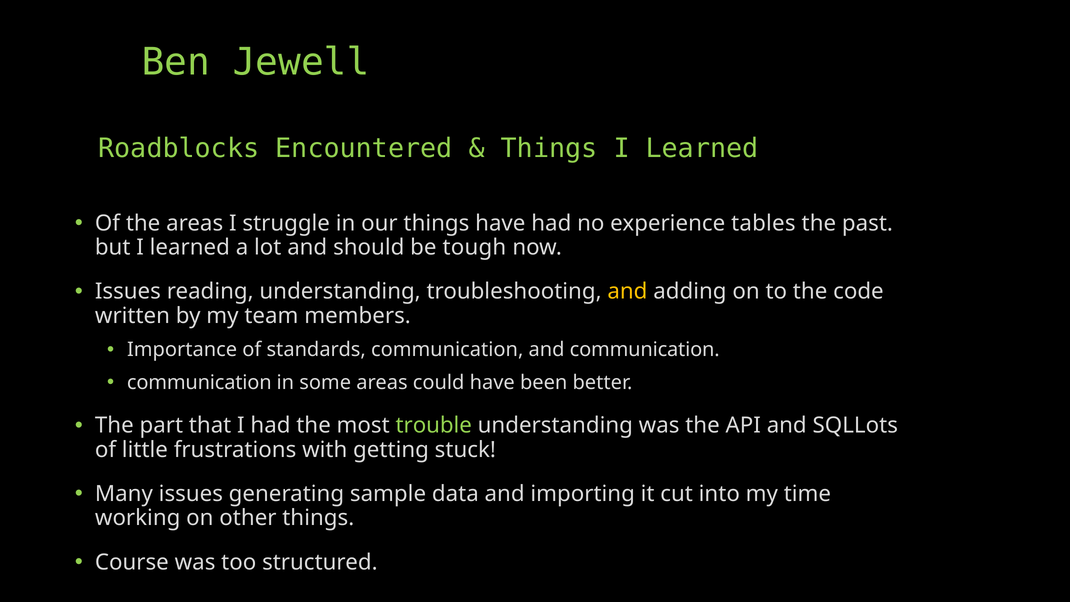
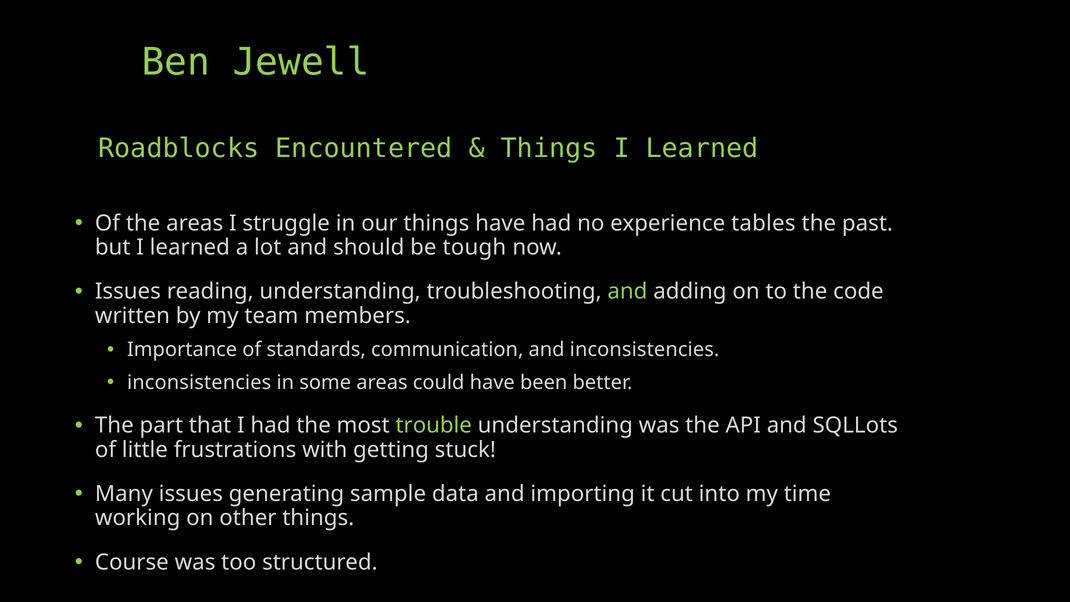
and colour: yellow -> light green (627, 292)
and communication: communication -> inconsistencies (645, 350)
communication: communication -> inconsistencies (199, 383)
